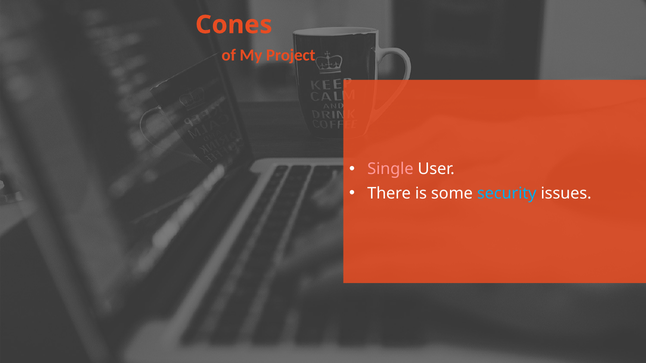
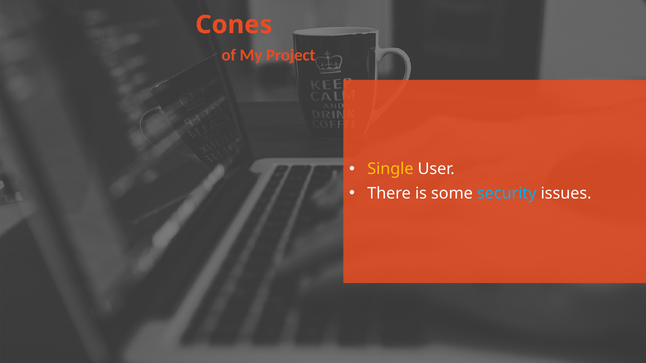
Single colour: pink -> yellow (390, 169)
